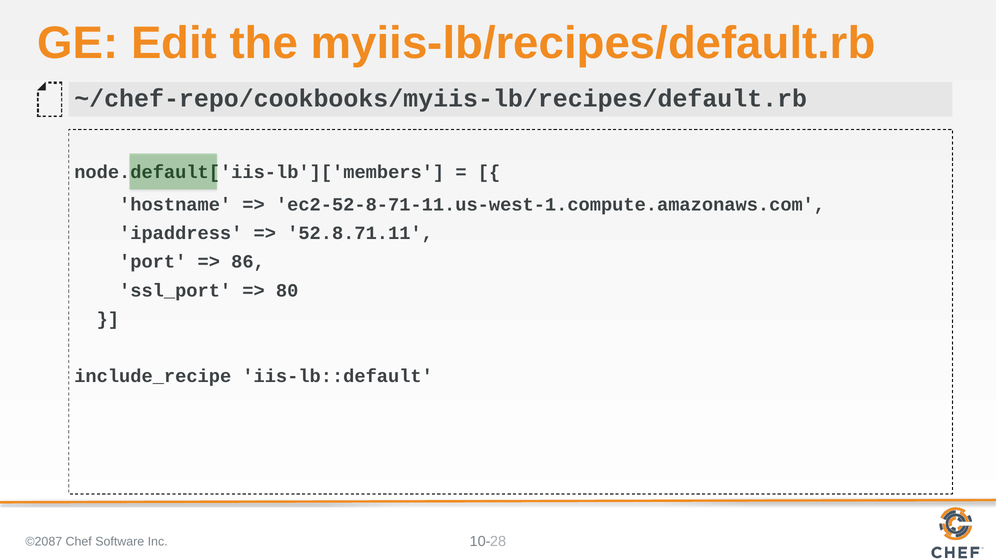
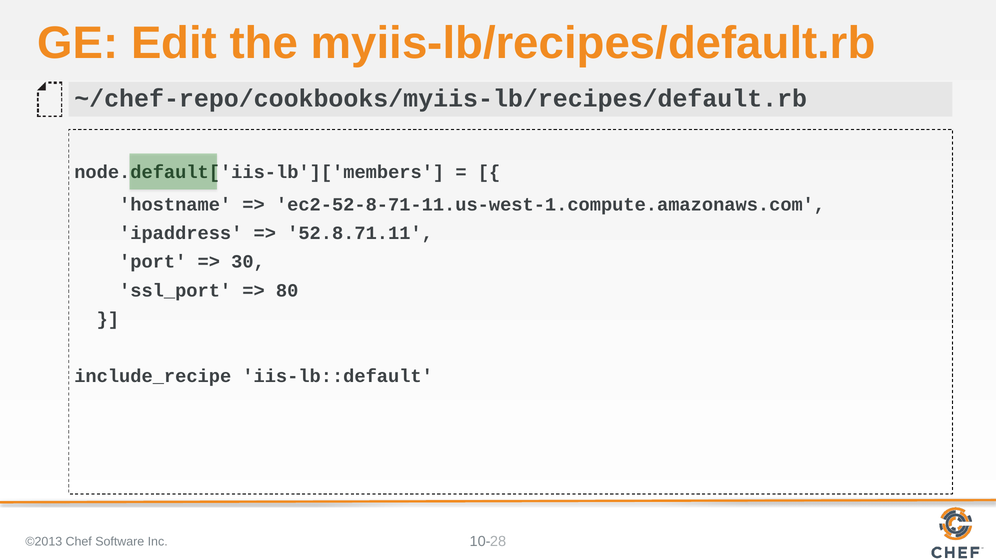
86: 86 -> 30 (248, 262)
©2087: ©2087 -> ©2013 (44, 542)
